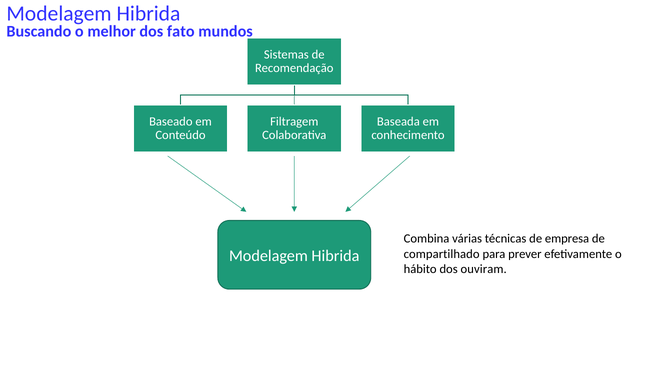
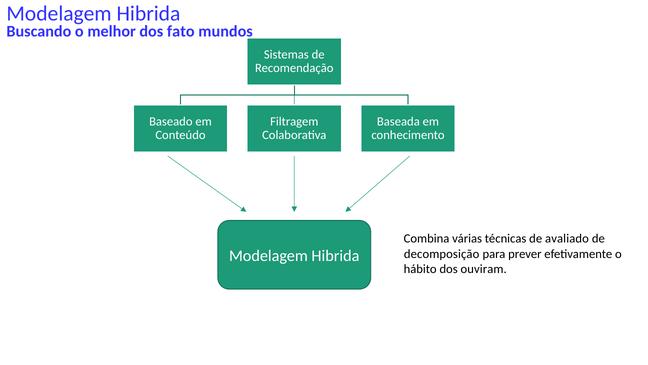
empresa: empresa -> avaliado (567, 238)
compartilhado: compartilhado -> decomposição (442, 254)
